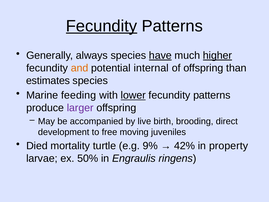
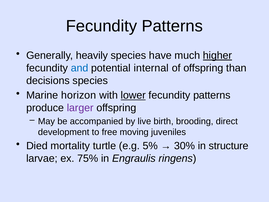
Fecundity underline: present -> none (102, 26)
always: always -> heavily (92, 55)
have underline: present -> none (160, 55)
and colour: orange -> blue (80, 68)
estimates: estimates -> decisions (48, 81)
feeding: feeding -> horizon (79, 95)
9%: 9% -> 5% (150, 146)
42%: 42% -> 30% (185, 146)
property: property -> structure (229, 146)
50%: 50% -> 75% (88, 158)
